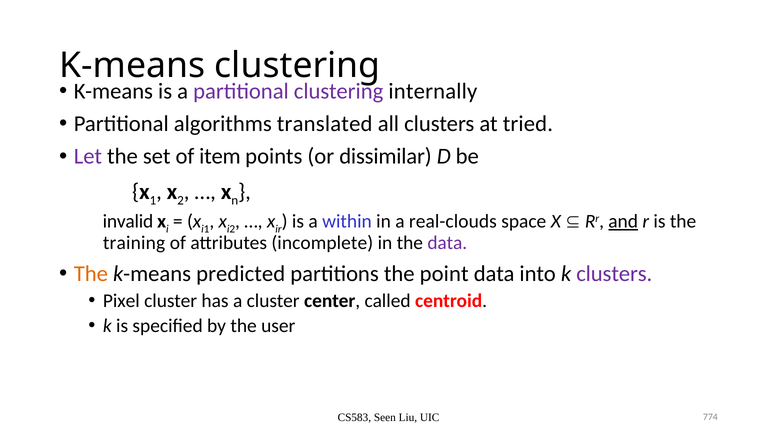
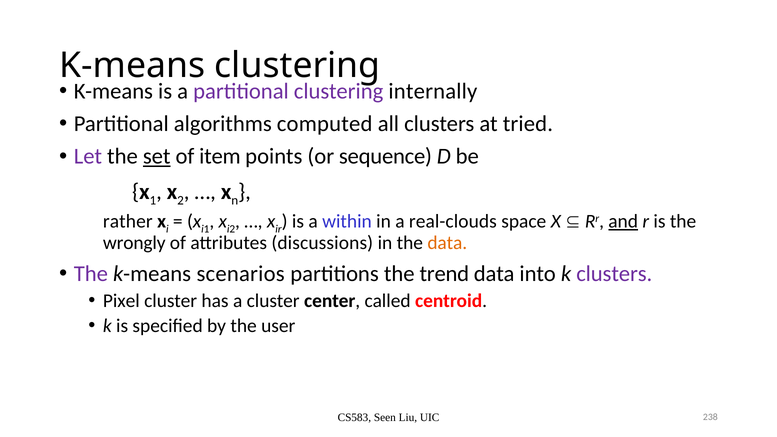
translated: translated -> computed (325, 124)
set underline: none -> present (157, 156)
dissimilar: dissimilar -> sequence (385, 156)
invalid: invalid -> rather (128, 222)
training: training -> wrongly (134, 243)
incomplete: incomplete -> discussions (322, 243)
data colour: purple -> orange (447, 243)
The colour: orange -> purple (91, 274)
predicted: predicted -> scenarios (241, 274)
point: point -> trend (444, 274)
774: 774 -> 238 (710, 417)
